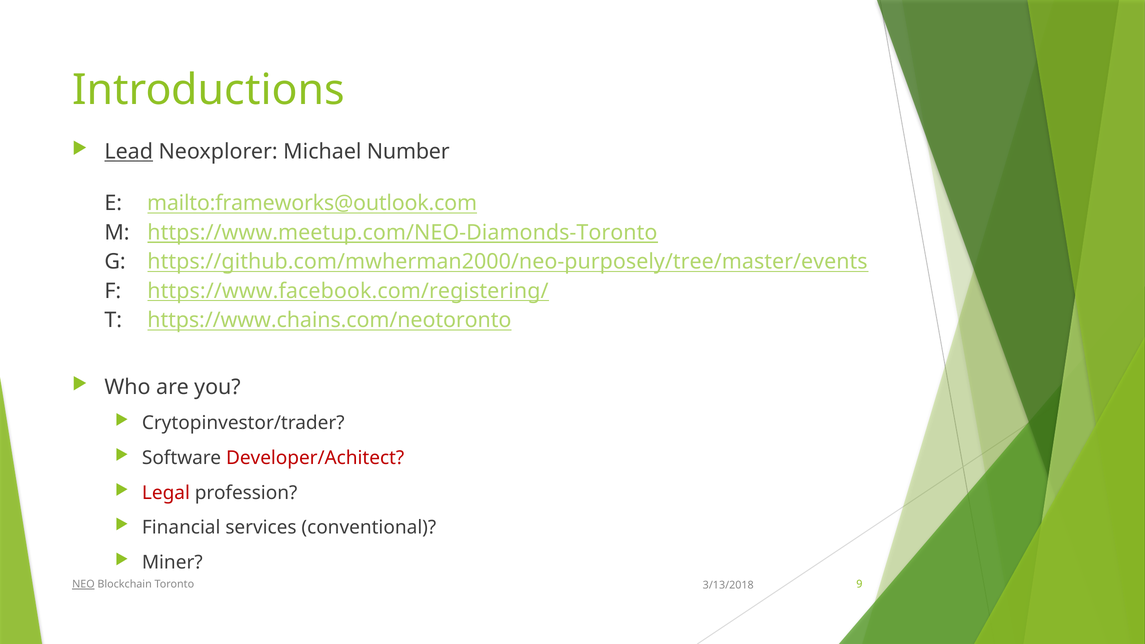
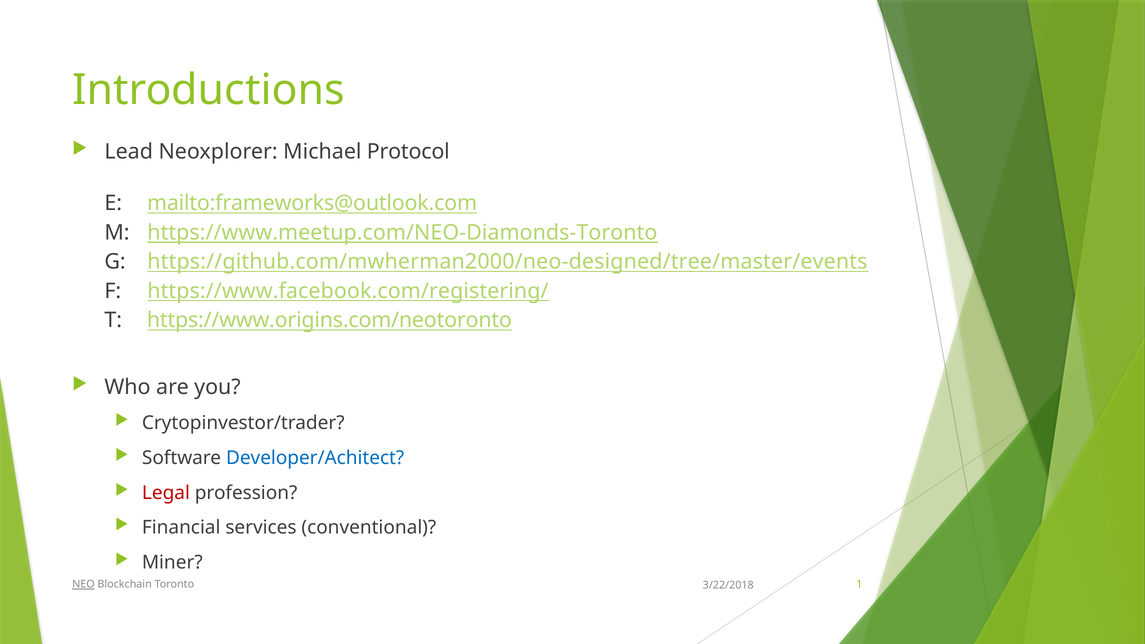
Lead underline: present -> none (129, 152)
Number: Number -> Protocol (408, 152)
https://github.com/mwherman2000/neo-purposely/tree/master/events: https://github.com/mwherman2000/neo-purposely/tree/master/events -> https://github.com/mwherman2000/neo-designed/tree/master/events (507, 262)
https://www.chains.com/neotoronto: https://www.chains.com/neotoronto -> https://www.origins.com/neotoronto (329, 320)
Developer/Achitect colour: red -> blue (315, 458)
9: 9 -> 1 (859, 584)
3/13/2018: 3/13/2018 -> 3/22/2018 (728, 585)
